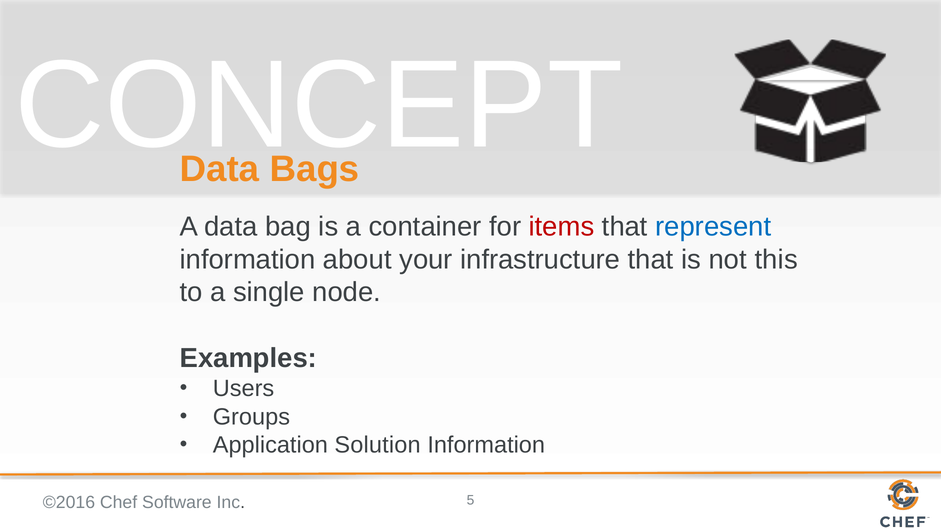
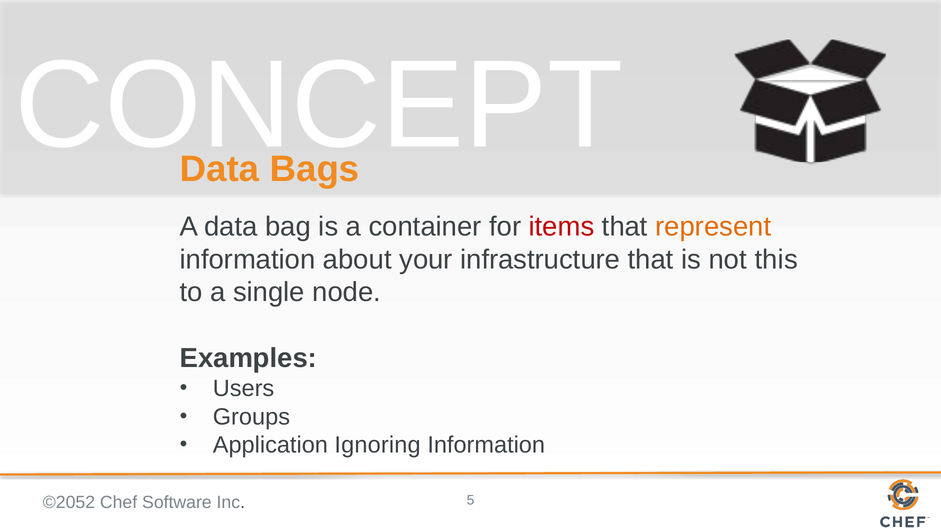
represent colour: blue -> orange (713, 227)
Solution: Solution -> Ignoring (378, 445)
©2016: ©2016 -> ©2052 (69, 503)
